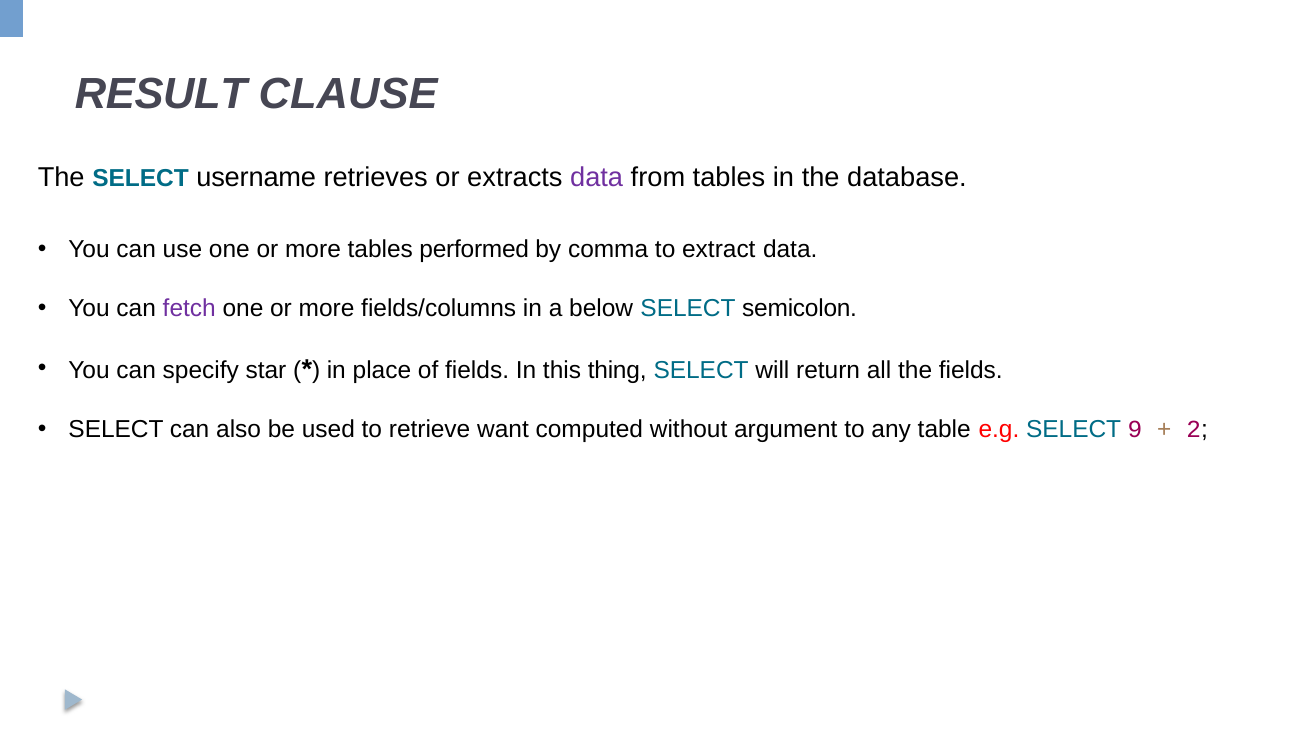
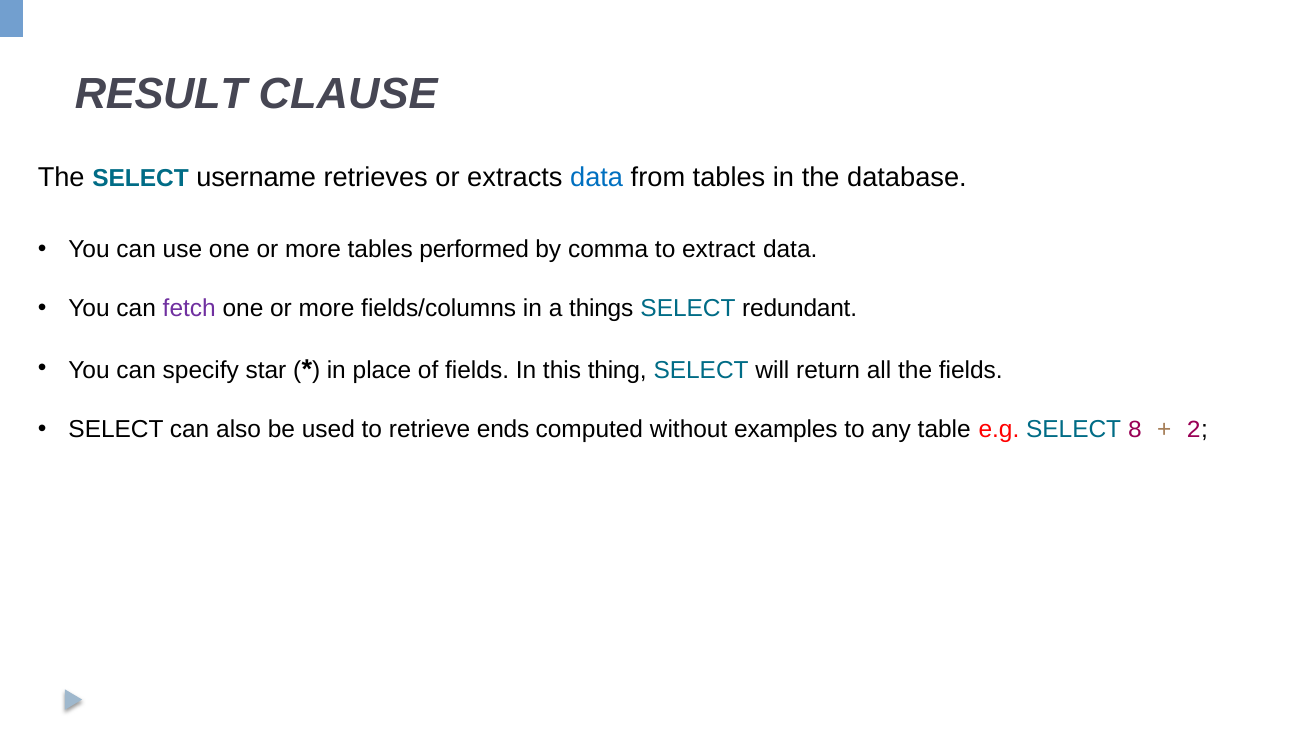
data colour: purple -> blue (597, 177)
below: below -> things (601, 308)
semicolon: semicolon -> redundant (800, 308)
want: want -> ends (503, 429)
argument: argument -> examples (786, 429)
9: 9 -> 8 (1135, 429)
